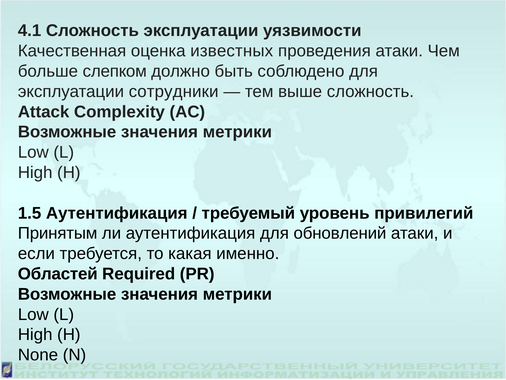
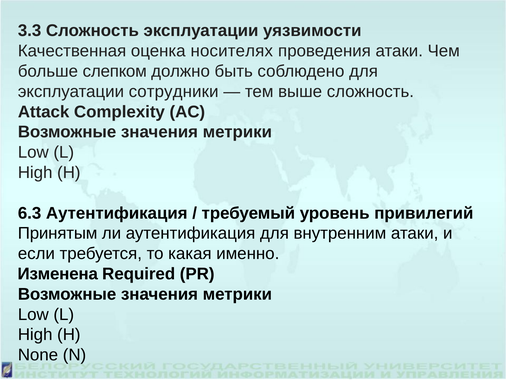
4.1: 4.1 -> 3.3 (30, 31)
известных: известных -> носителях (232, 51)
1.5: 1.5 -> 6.3 (30, 213)
обновлений: обновлений -> внутренним (340, 233)
Областей: Областей -> Изменена (58, 274)
